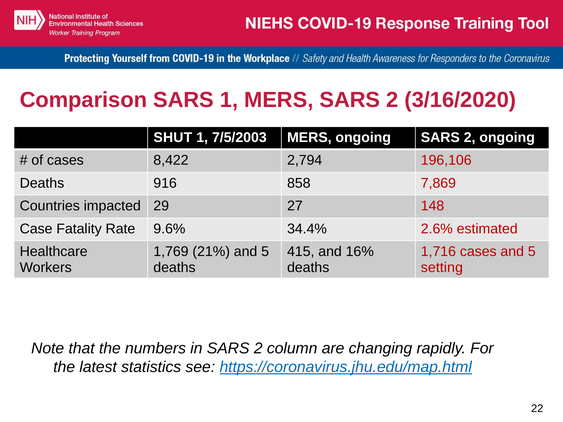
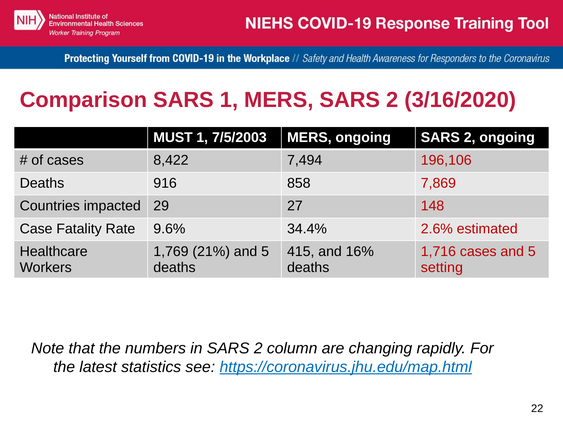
SHUT: SHUT -> MUST (173, 138)
2,794: 2,794 -> 7,494 (305, 160)
